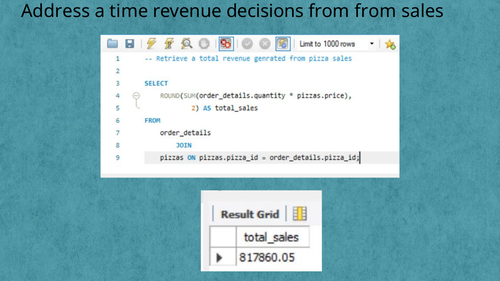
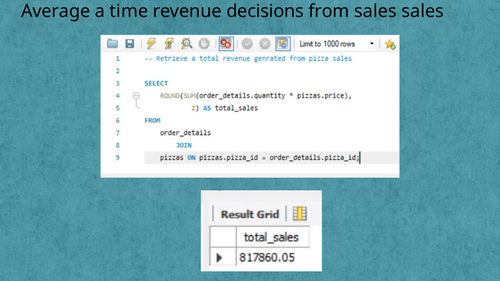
Address: Address -> Average (56, 11)
from from: from -> sales (376, 11)
